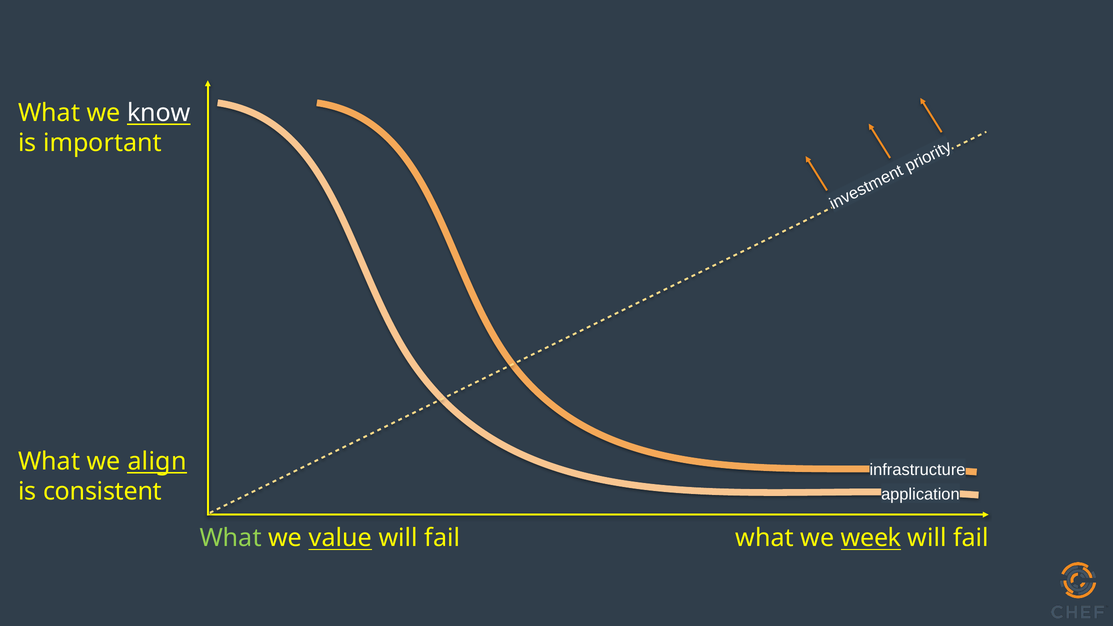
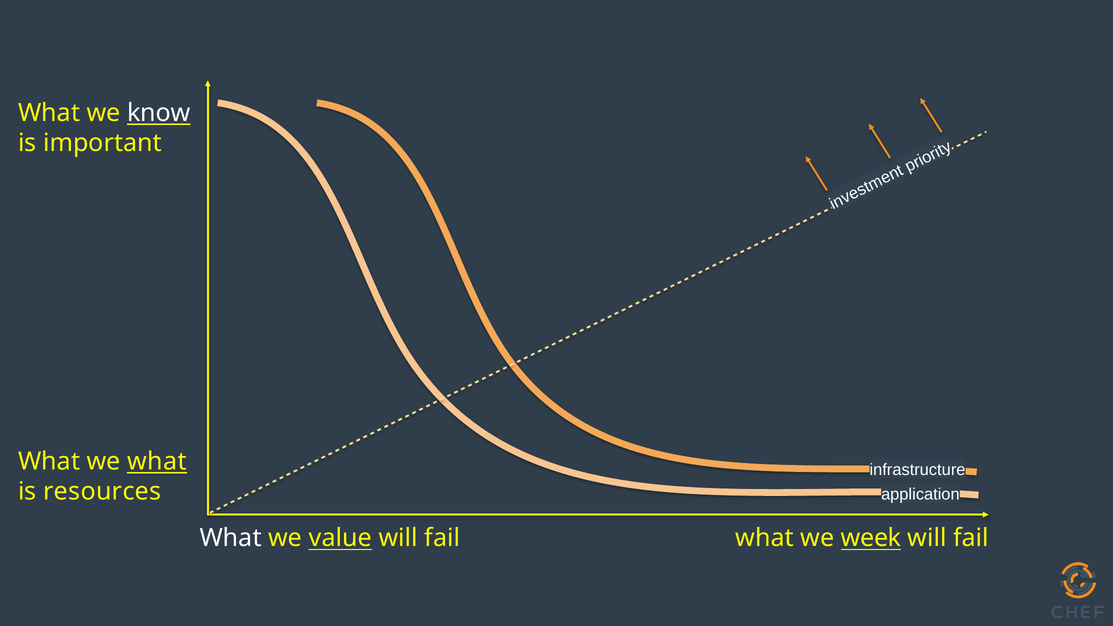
we align: align -> what (157, 462)
consistent: consistent -> resources (102, 492)
What colour: light green -> white (231, 538)
